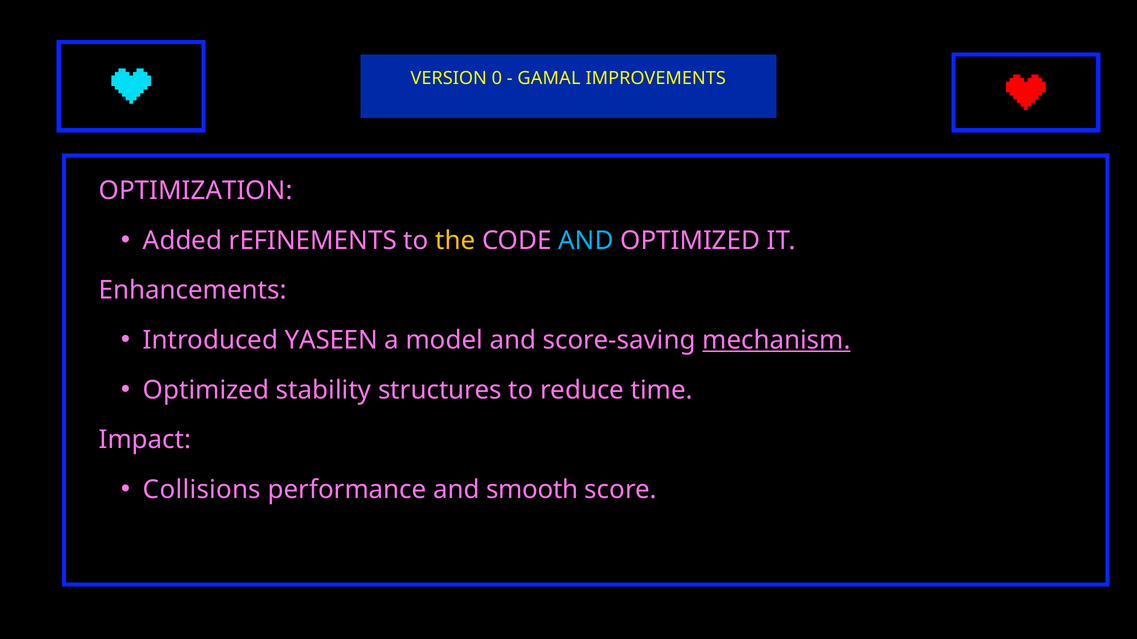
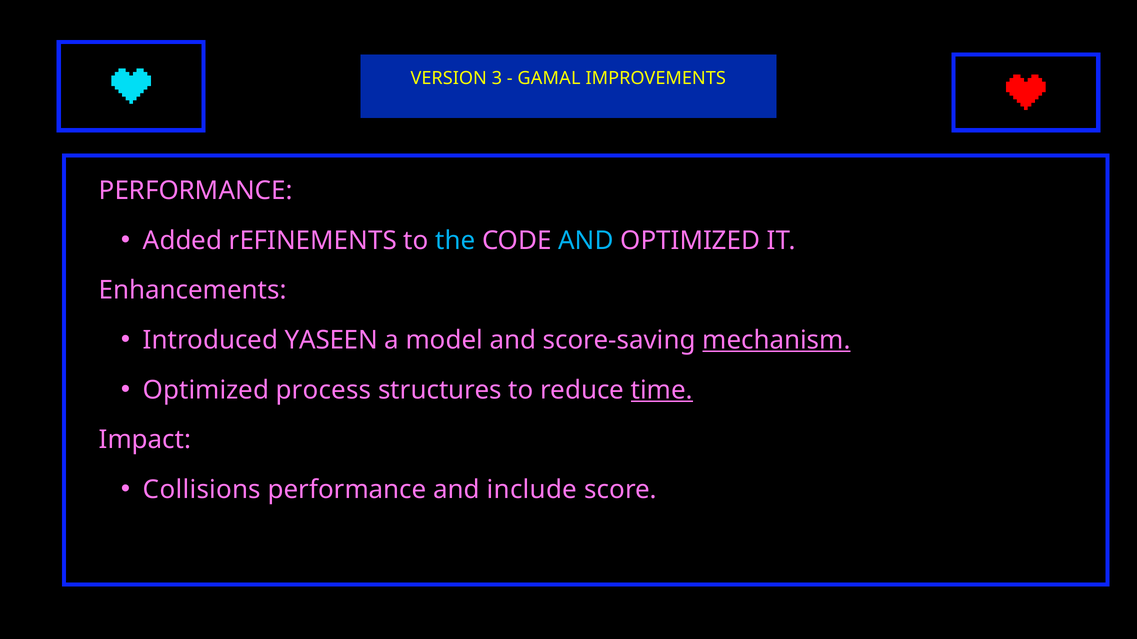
0: 0 -> 3 (497, 78)
OPTIMIZATION: OPTIMIZATION -> PERFORMANCE (196, 191)
the colour: yellow -> light blue (455, 241)
stability: stability -> process (323, 390)
time underline: none -> present (662, 390)
smooth: smooth -> include (532, 490)
